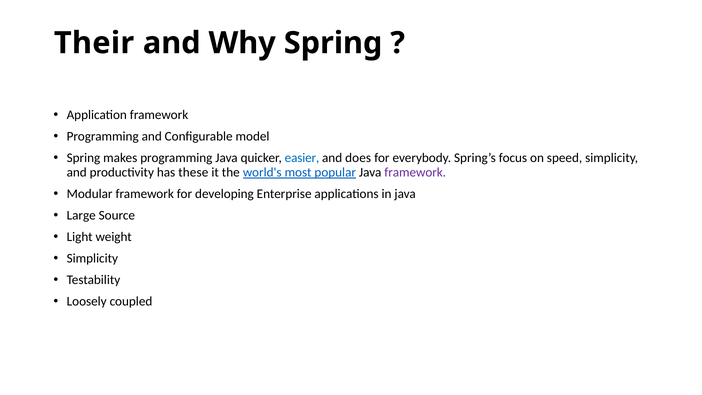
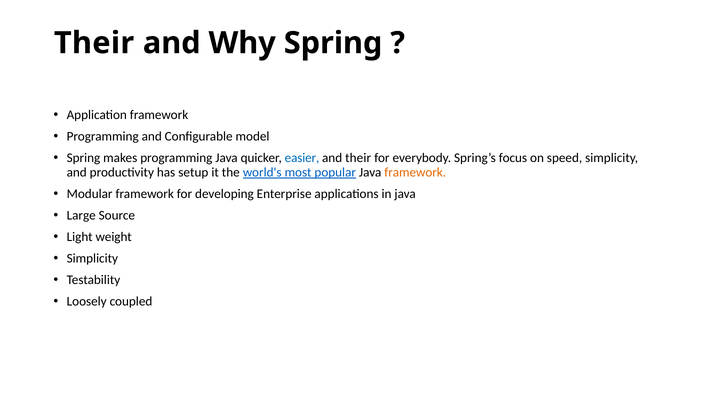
and does: does -> their (358, 158)
these: these -> setup (193, 172)
framework colour: purple -> orange (415, 172)
